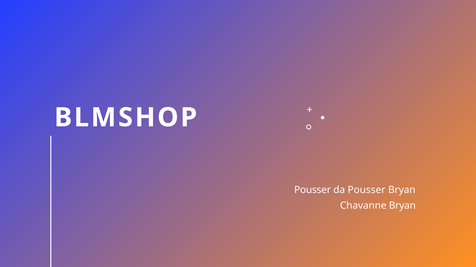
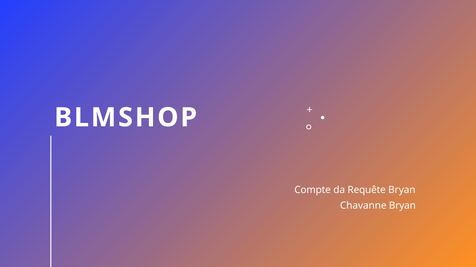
Pousser: Pousser -> Compte (313, 191)
da Pousser: Pousser -> Requête (367, 191)
